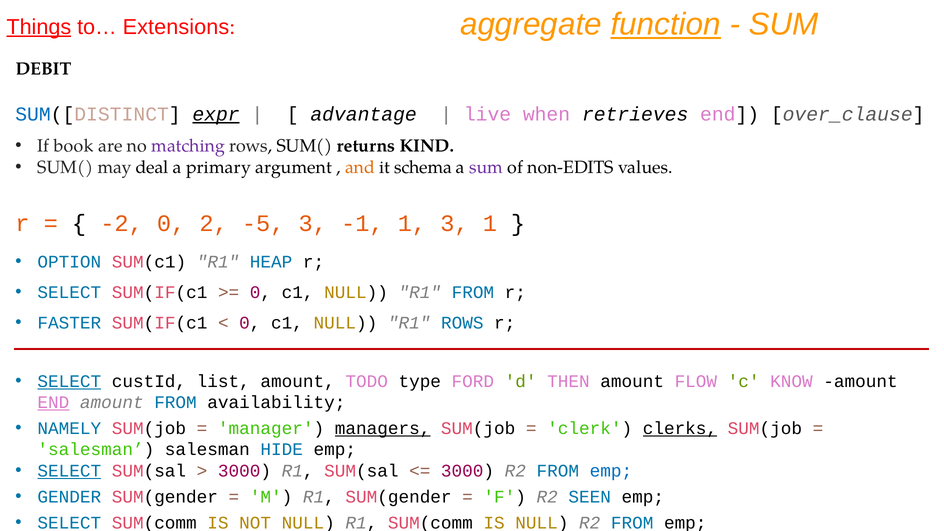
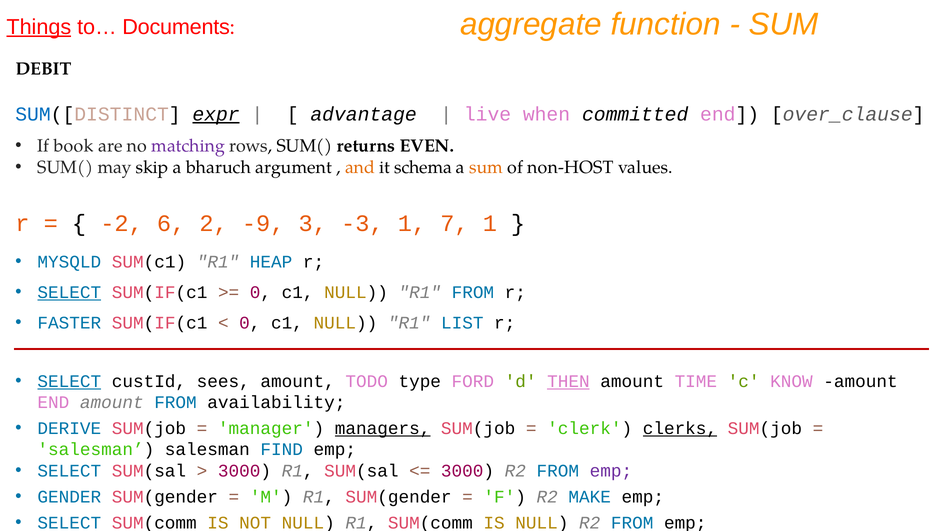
Extensions: Extensions -> Documents (176, 27)
function underline: present -> none (666, 25)
retrieves: retrieves -> committed (635, 114)
KIND: KIND -> EVEN (427, 146)
deal: deal -> skip (152, 167)
primary: primary -> bharuch (219, 167)
sum colour: purple -> orange (486, 167)
non-EDITS: non-EDITS -> non-HOST (570, 167)
-2 0: 0 -> 6 (171, 223)
-5: -5 -> -9 (263, 223)
-1: -1 -> -3 (362, 223)
1 3: 3 -> 7 (454, 223)
OPTION: OPTION -> MYSQLD (69, 262)
SELECT underline: none -> present (69, 292)
R1 ROWS: ROWS -> LIST (462, 323)
list: list -> sees (223, 381)
THEN underline: none -> present (568, 381)
FLOW: FLOW -> TIME (696, 381)
END underline: present -> none (53, 402)
NAMELY: NAMELY -> DERIVE (69, 428)
HIDE: HIDE -> FIND (282, 450)
SELECT underline: present -> none (69, 471)
emp colour: blue -> purple (611, 471)
SEEN: SEEN -> MAKE (590, 497)
